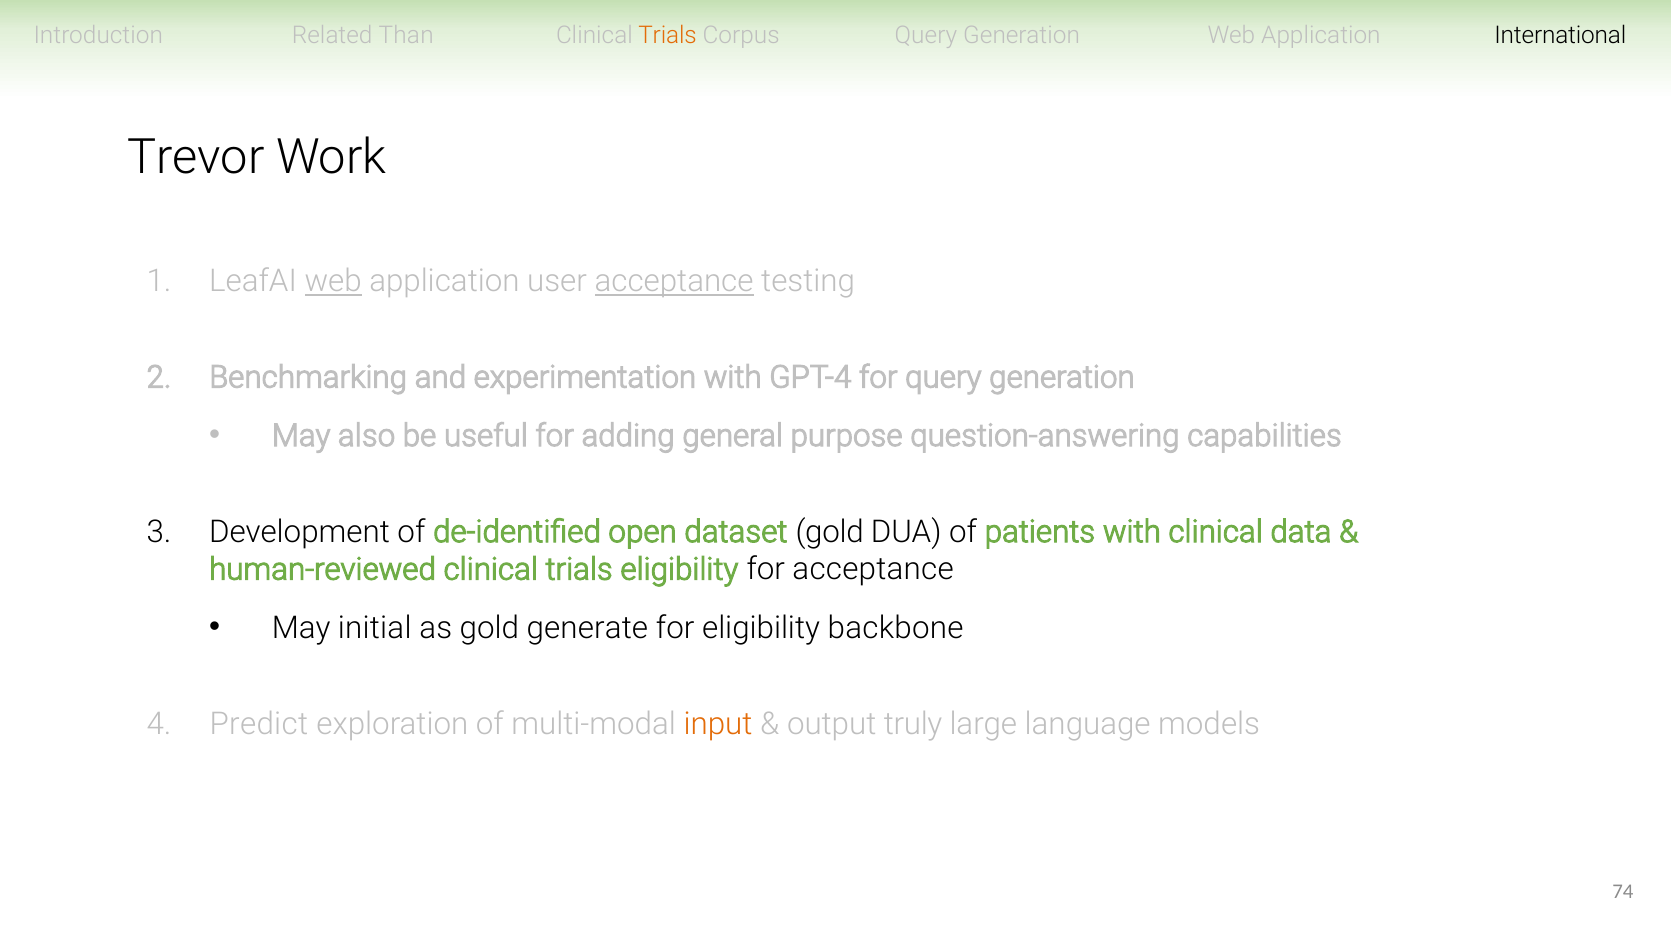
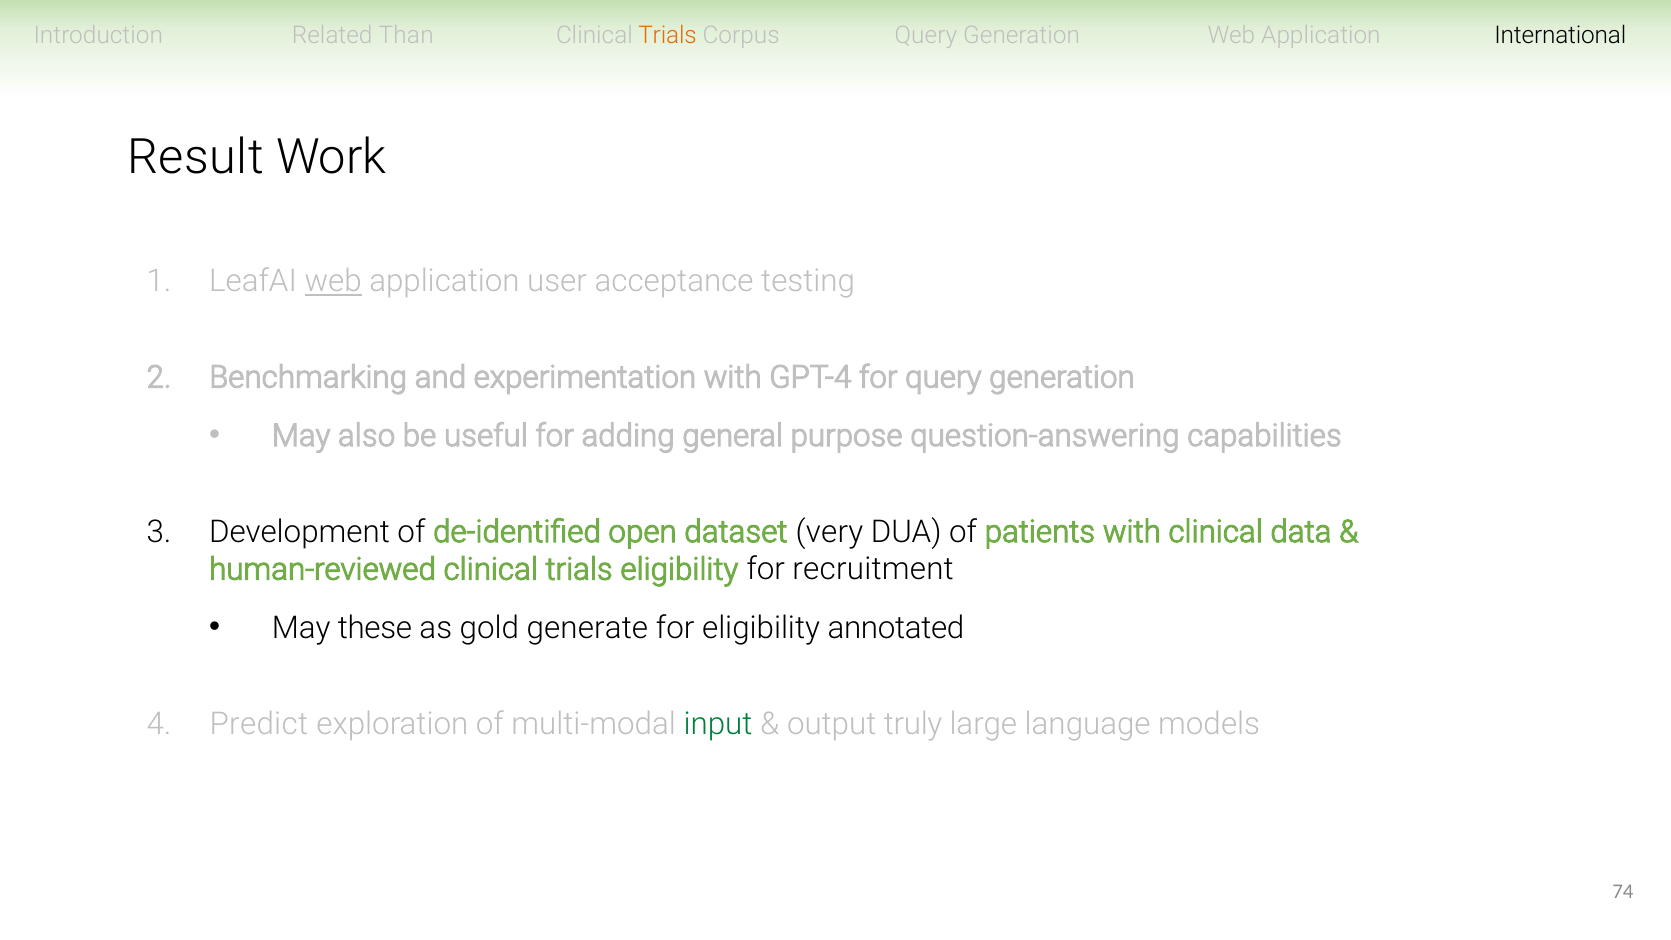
Trevor: Trevor -> Result (196, 157)
acceptance underline: present -> none (674, 281)
dataset gold: gold -> very (829, 532)
for acceptance: acceptance -> recruitment (873, 569)
initial: initial -> these (375, 628)
backbone: backbone -> annotated (896, 628)
input colour: orange -> green (718, 724)
